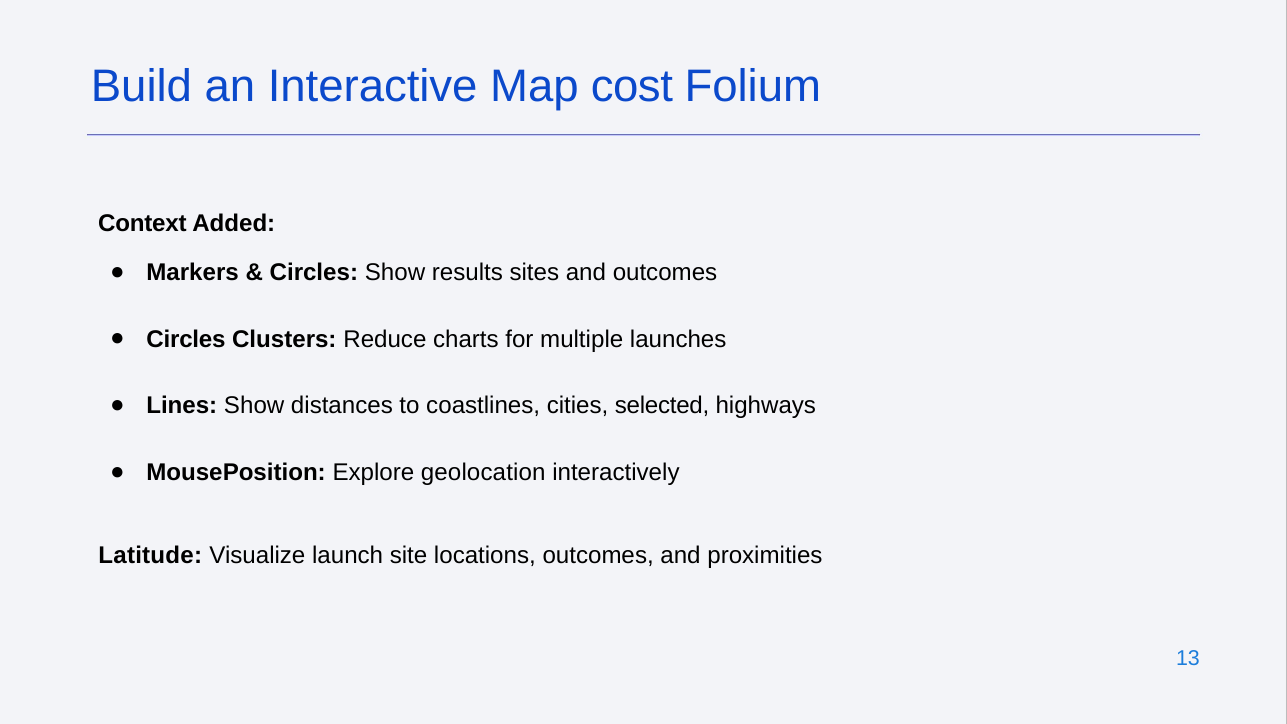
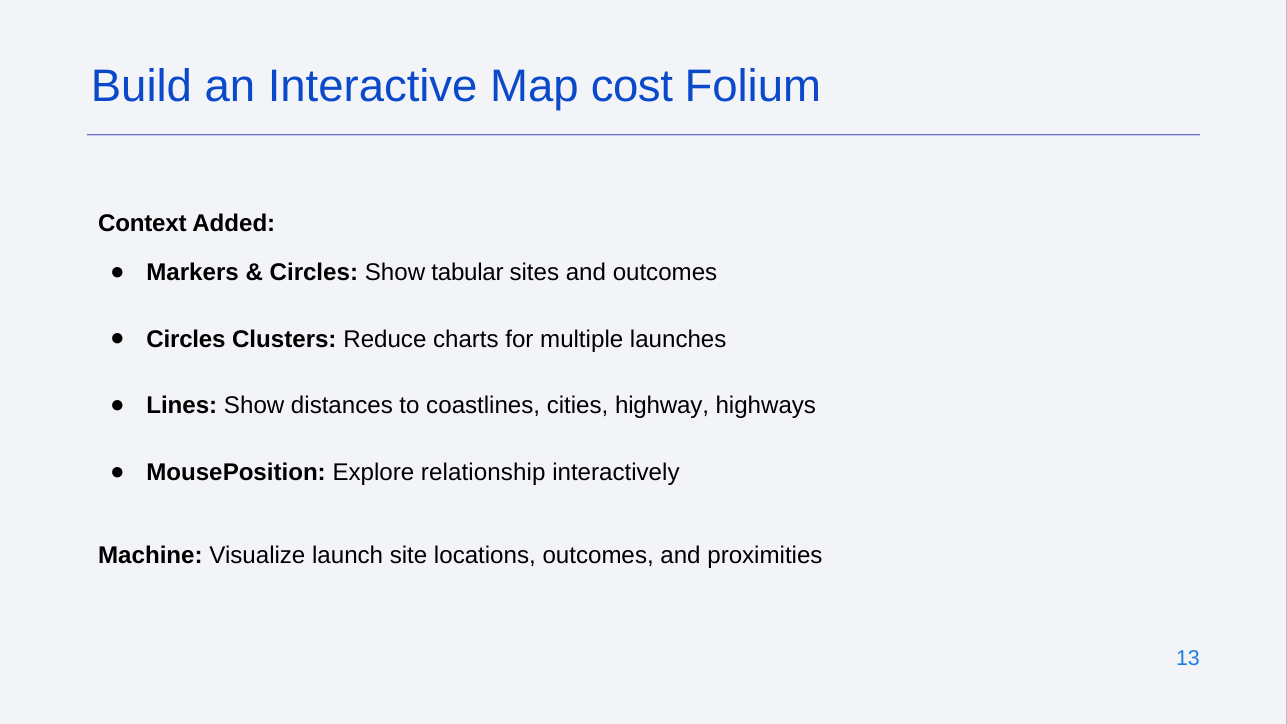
results: results -> tabular (468, 273)
selected: selected -> highway (662, 406)
geolocation: geolocation -> relationship (483, 472)
Latitude: Latitude -> Machine (150, 555)
